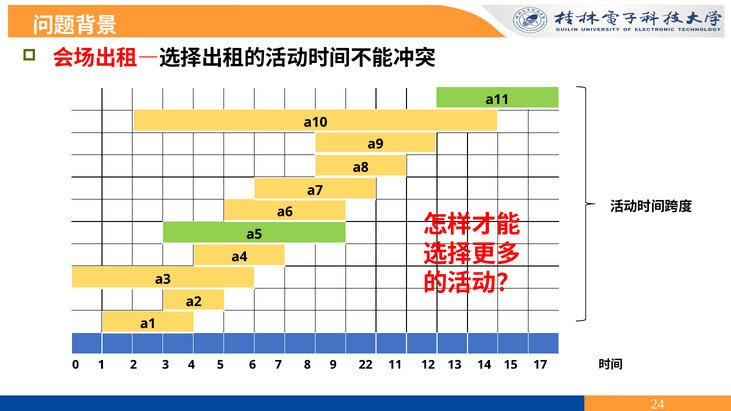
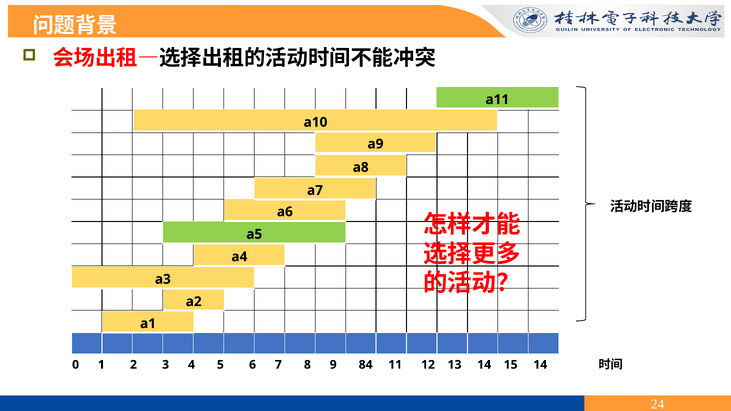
22: 22 -> 84 (366, 365)
15 17: 17 -> 14 (540, 365)
